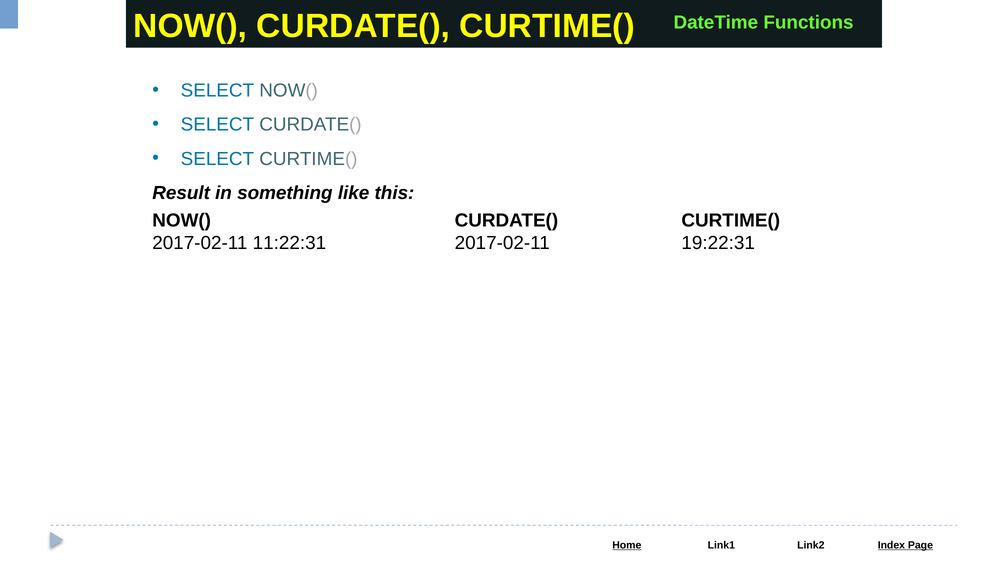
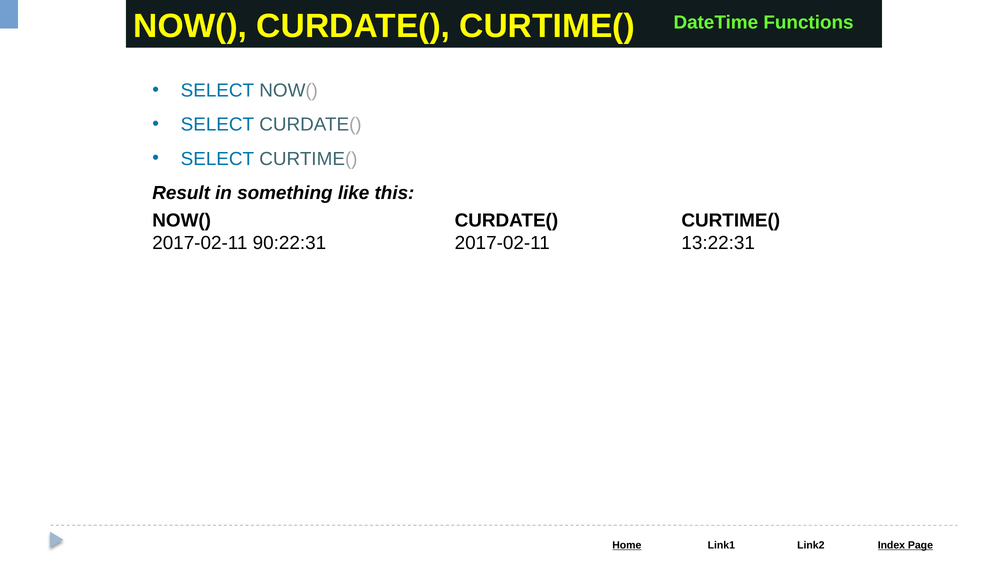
11:22:31: 11:22:31 -> 90:22:31 (289, 243)
19:22:31: 19:22:31 -> 13:22:31 (718, 243)
